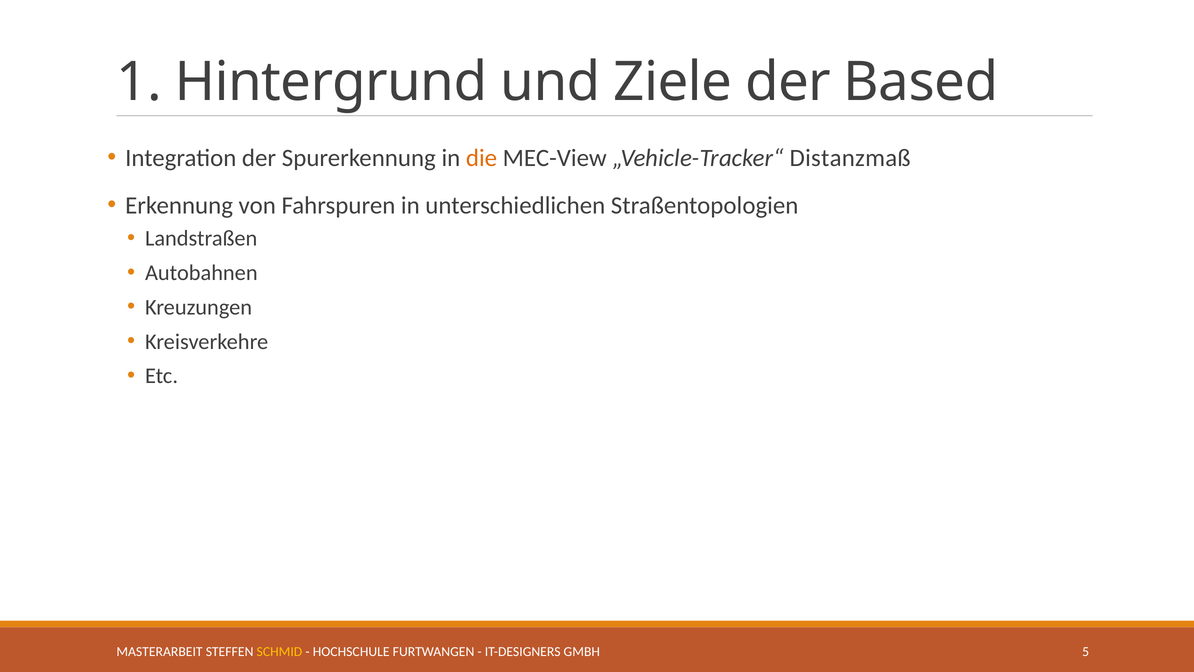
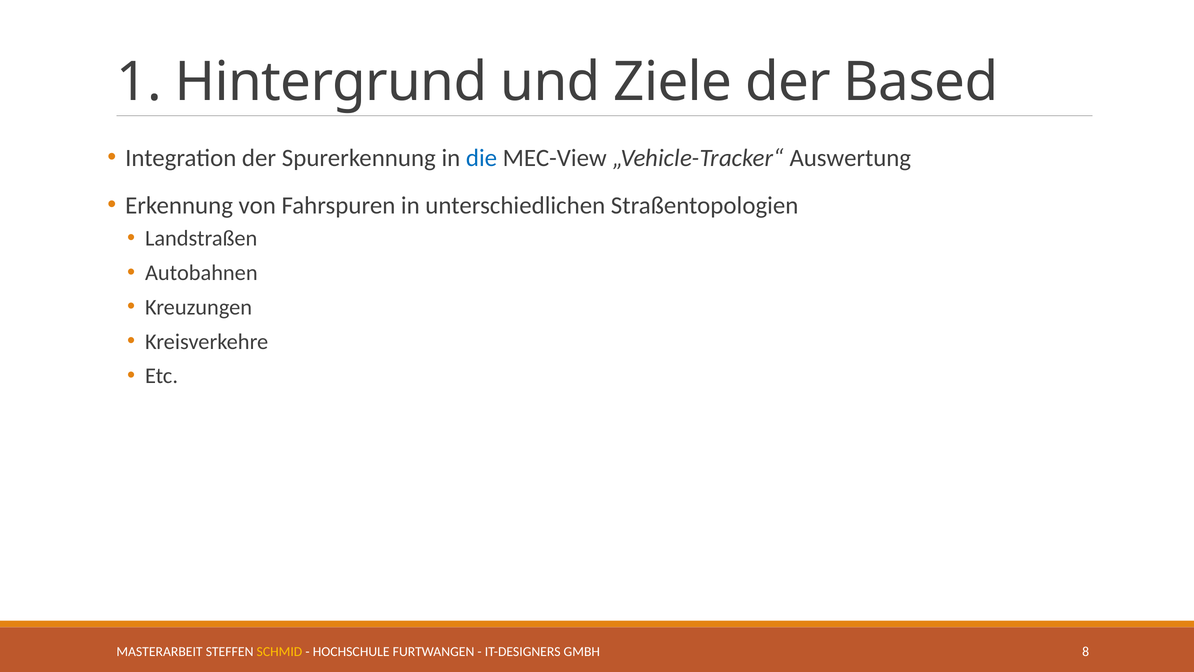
die colour: orange -> blue (482, 158)
Distanzmaß: Distanzmaß -> Auswertung (850, 158)
5: 5 -> 8 (1086, 651)
